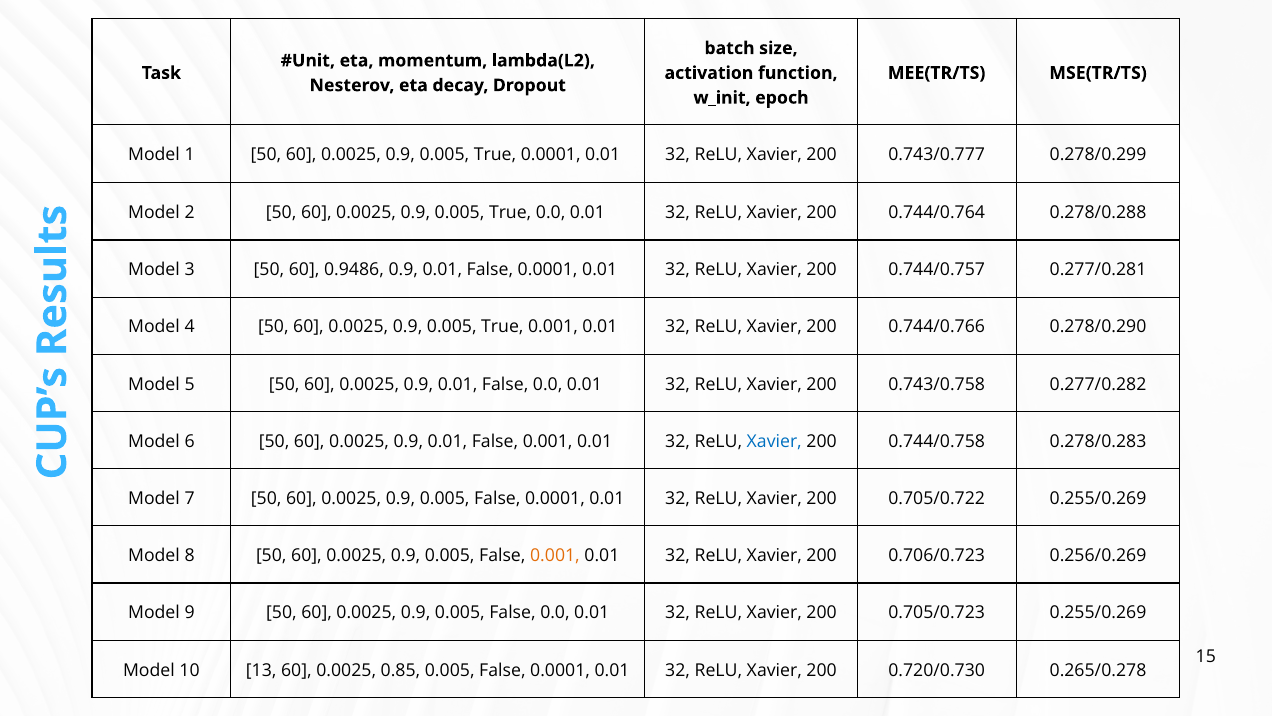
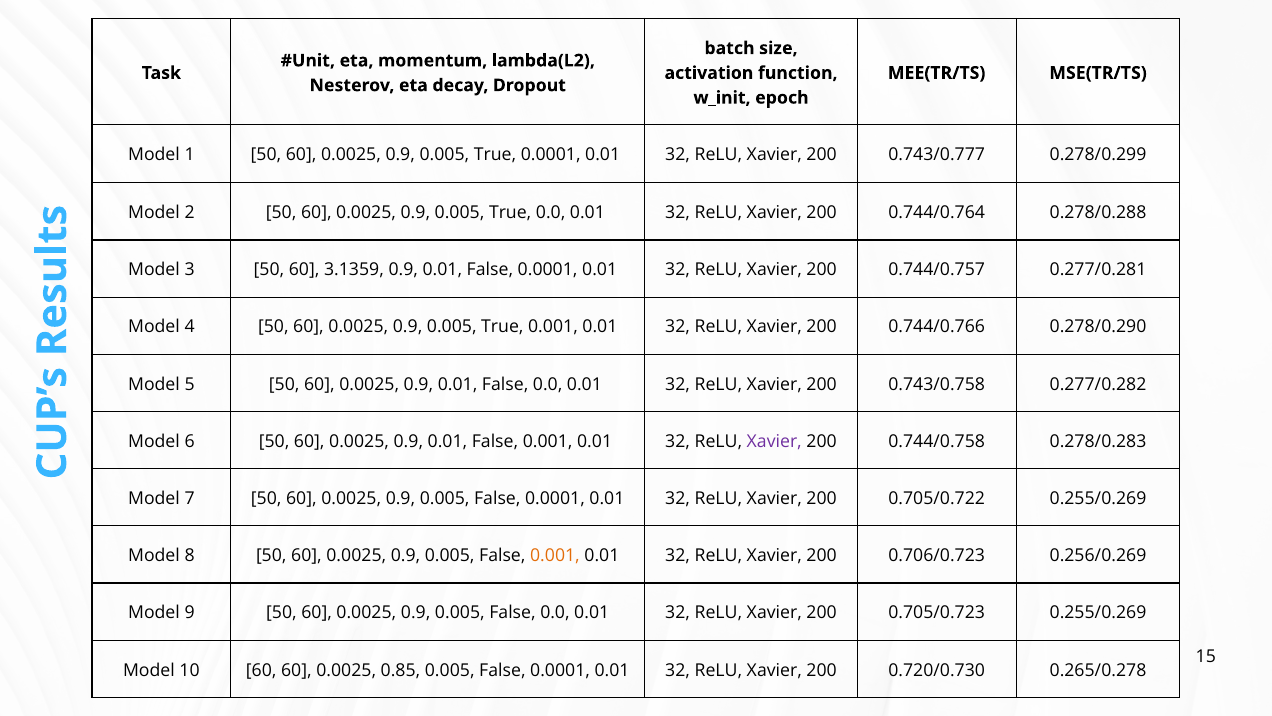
0.9486: 0.9486 -> 3.1359 (354, 270)
Xavier colour: blue -> purple (774, 441)
10 13: 13 -> 60 (261, 670)
